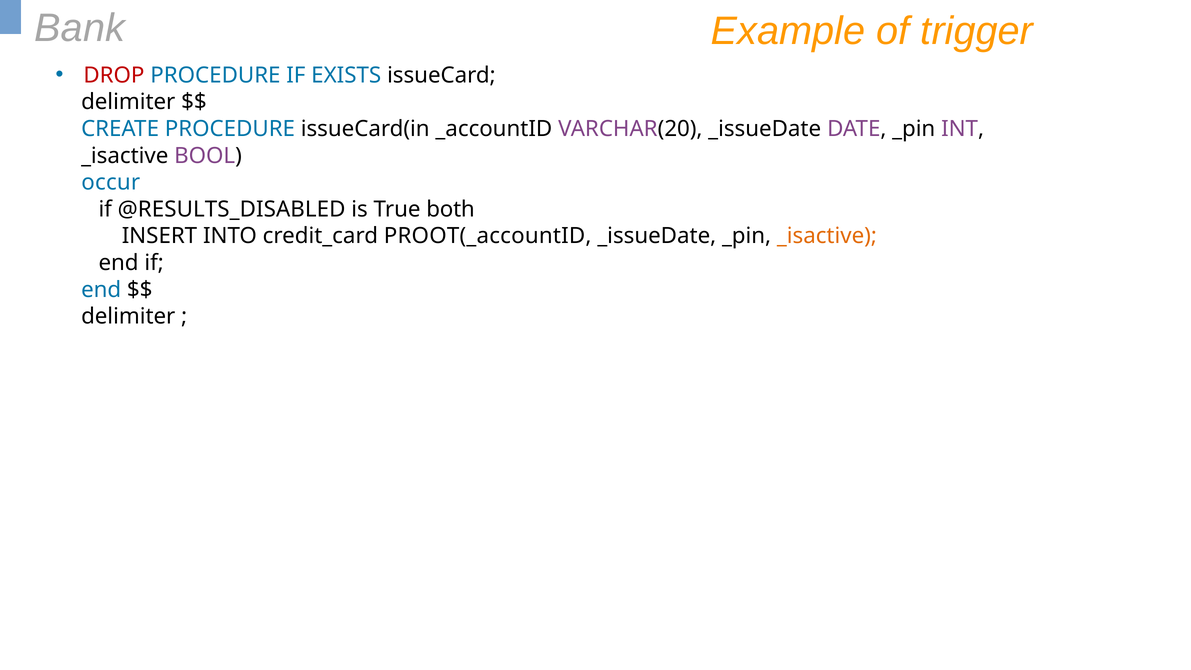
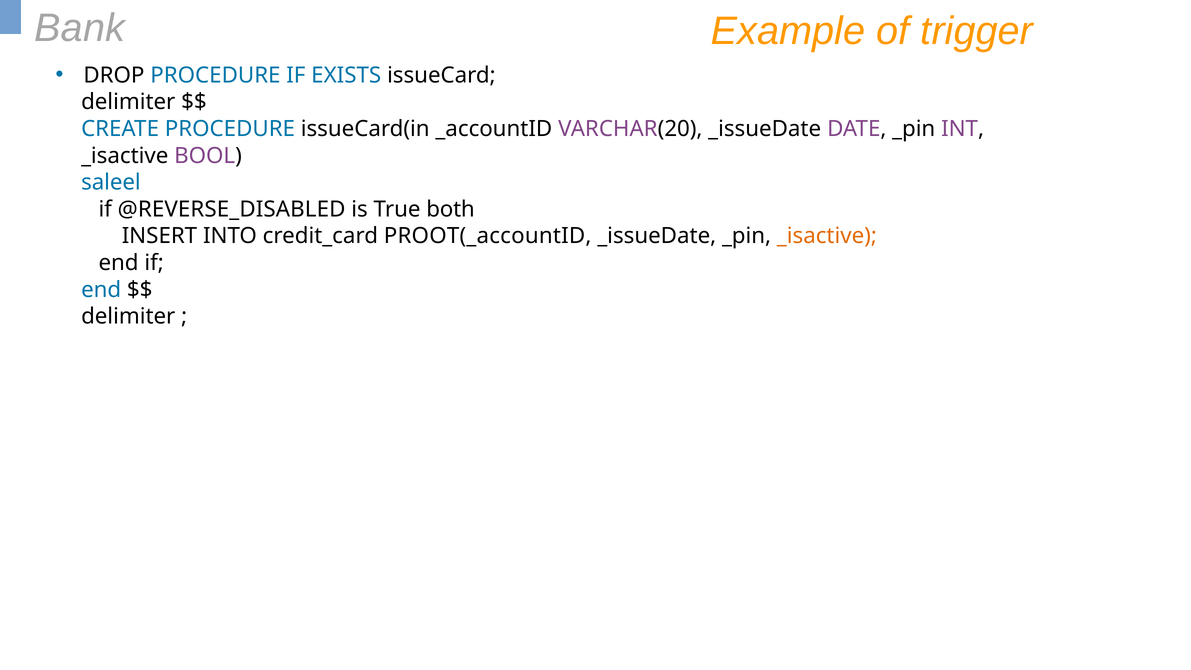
DROP colour: red -> black (114, 75)
occur: occur -> saleel (111, 182)
@RESULTS_DISABLED: @RESULTS_DISABLED -> @REVERSE_DISABLED (232, 209)
